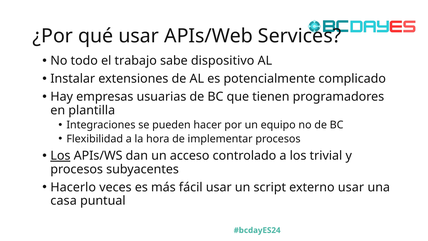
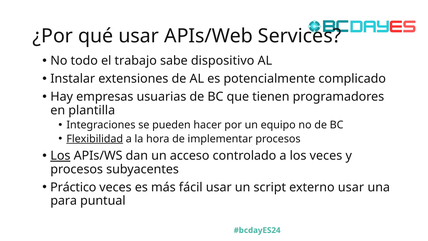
Flexibilidad underline: none -> present (95, 139)
los trivial: trivial -> veces (326, 156)
Hacerlo: Hacerlo -> Práctico (73, 187)
casa: casa -> para (64, 201)
